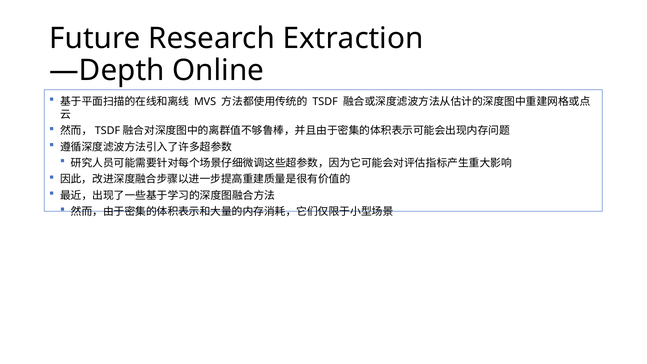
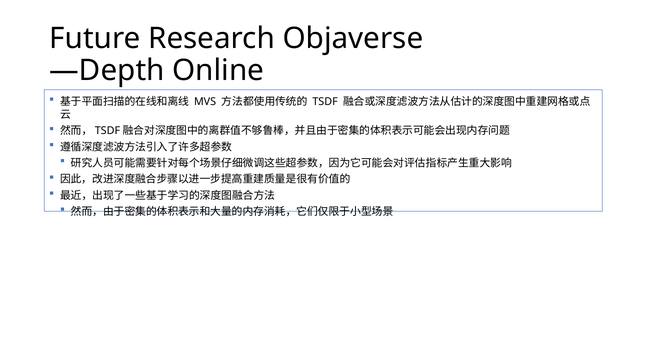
Extraction: Extraction -> Objaverse (353, 38)
